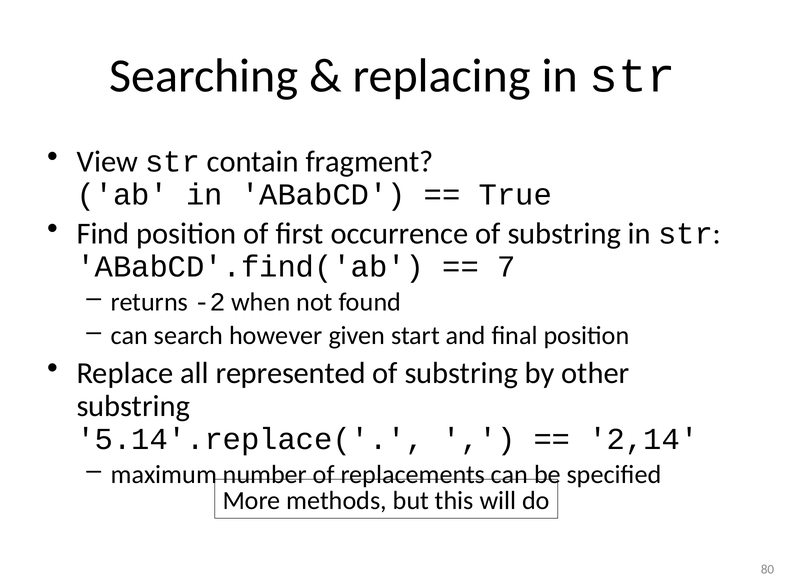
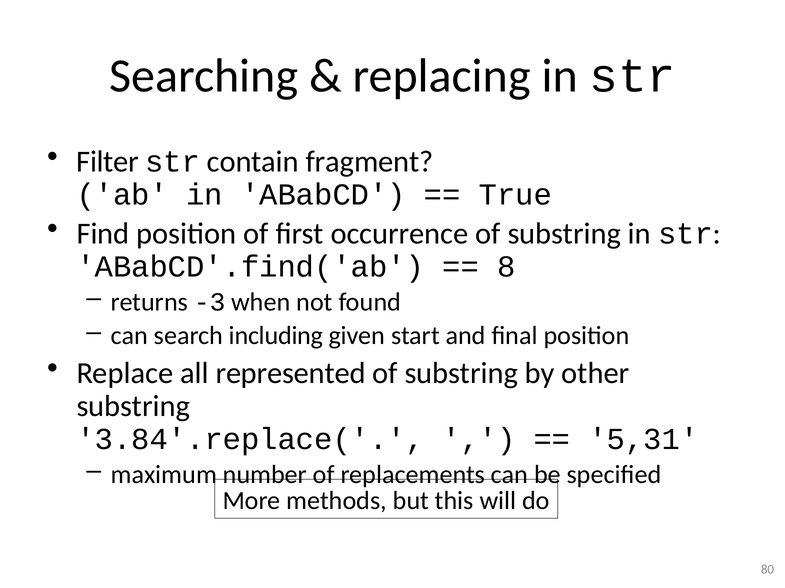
View: View -> Filter (108, 162)
7: 7 -> 8 (506, 267)
-2: -2 -> -3 (210, 303)
however: however -> including (276, 336)
5.14'.replace(: 5.14'.replace( -> 3.84'.replace( (250, 440)
2,14: 2,14 -> 5,31 (643, 440)
